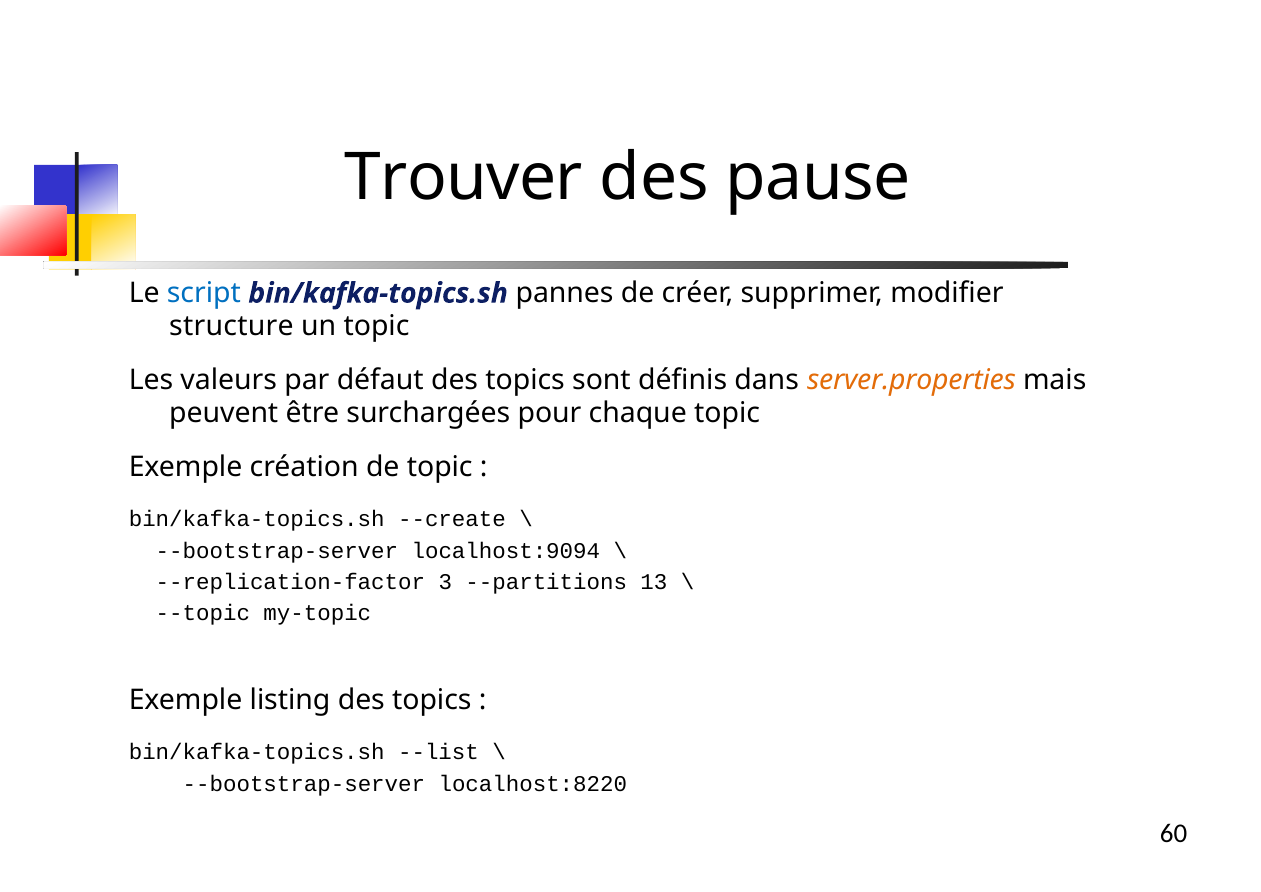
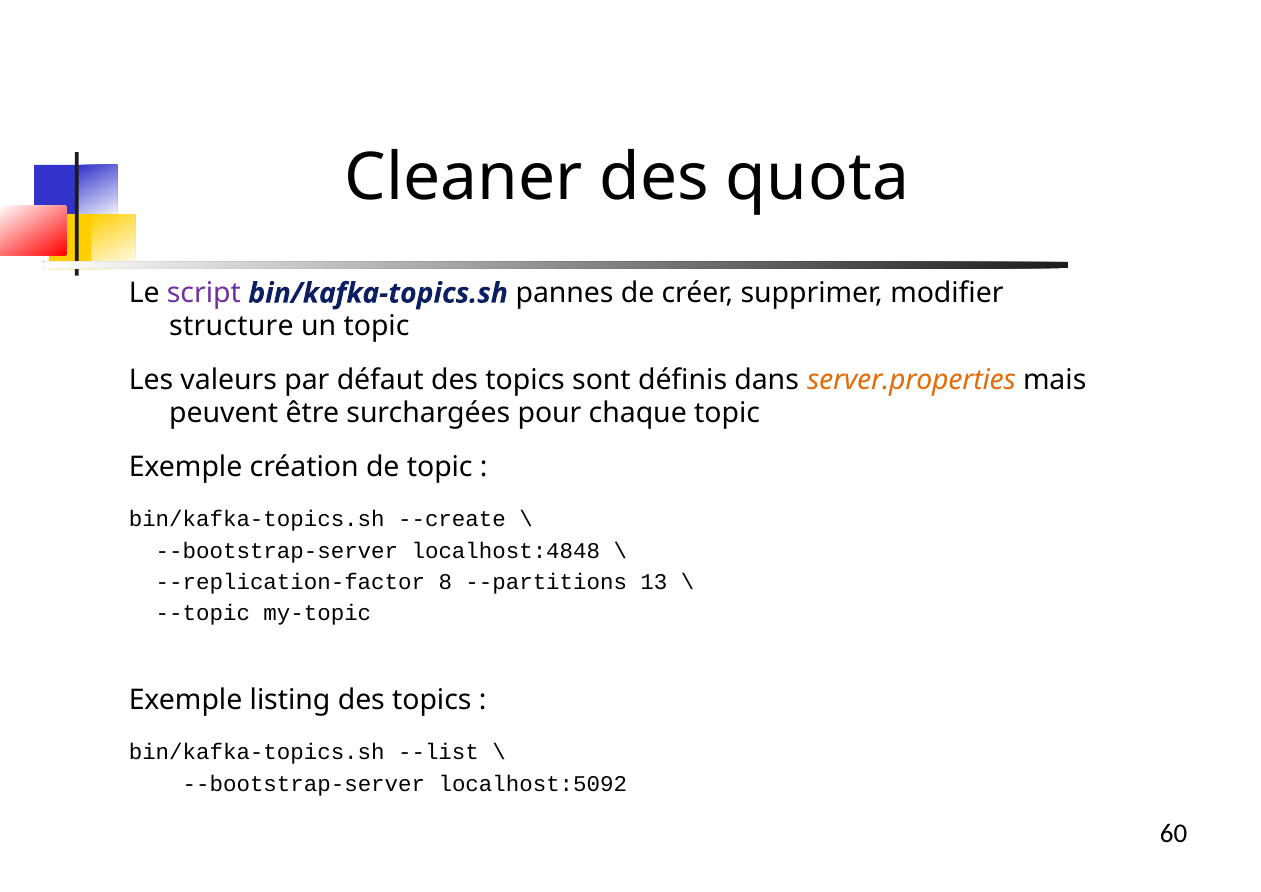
Trouver: Trouver -> Cleaner (463, 177)
pause: pause -> quota (818, 177)
script colour: blue -> purple (204, 293)
localhost:9094: localhost:9094 -> localhost:4848 (506, 550)
3: 3 -> 8 (445, 582)
localhost:8220: localhost:8220 -> localhost:5092 (533, 783)
